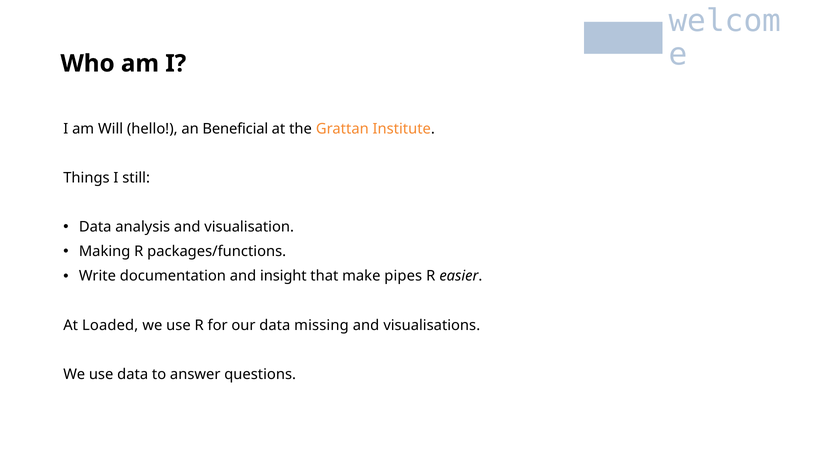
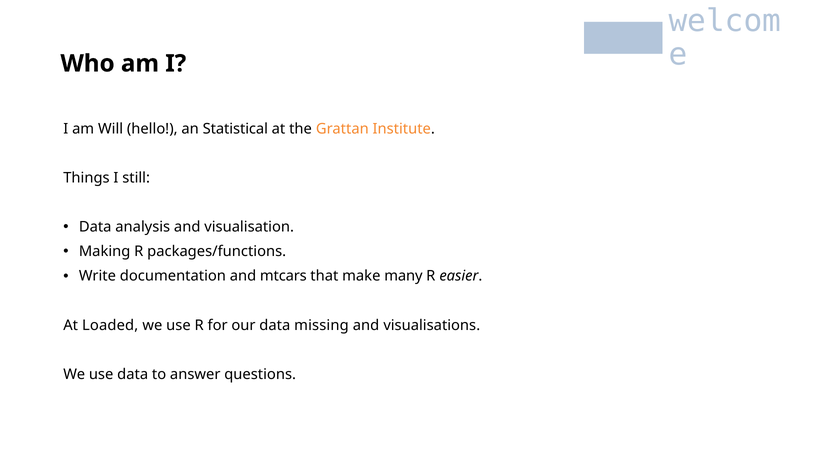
Beneficial: Beneficial -> Statistical (235, 129)
insight: insight -> mtcars (283, 276)
pipes: pipes -> many (403, 276)
